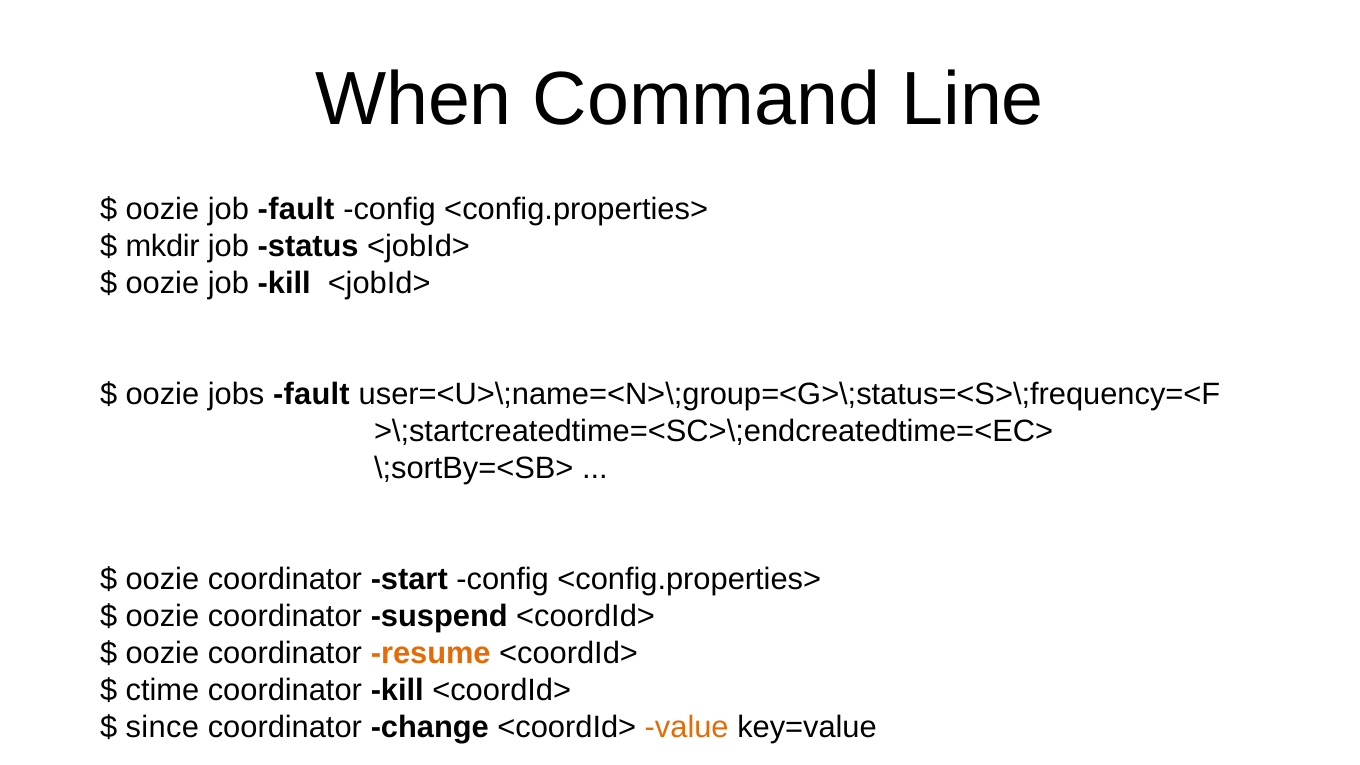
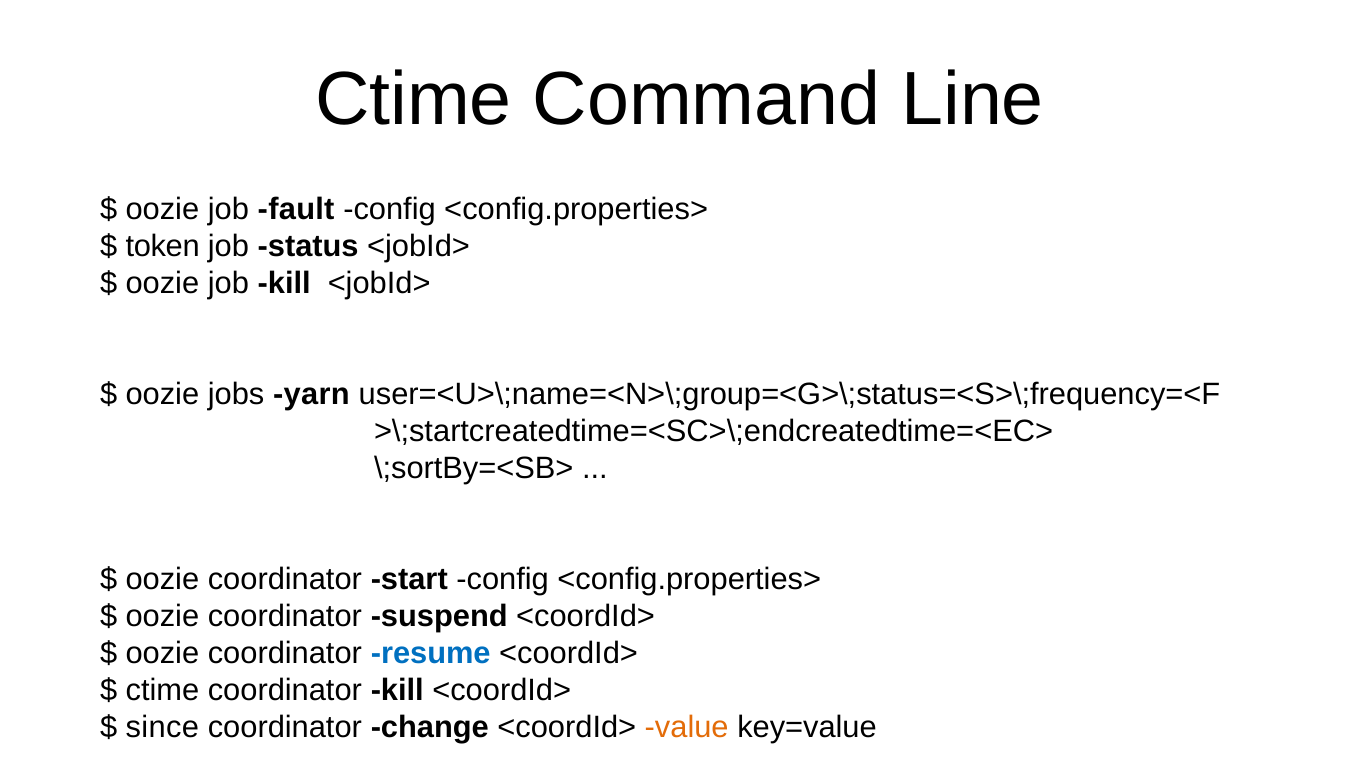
When: When -> Ctime (413, 100)
mkdir: mkdir -> token (163, 246)
jobs fault: fault -> yarn (311, 394)
resume colour: orange -> blue (431, 653)
